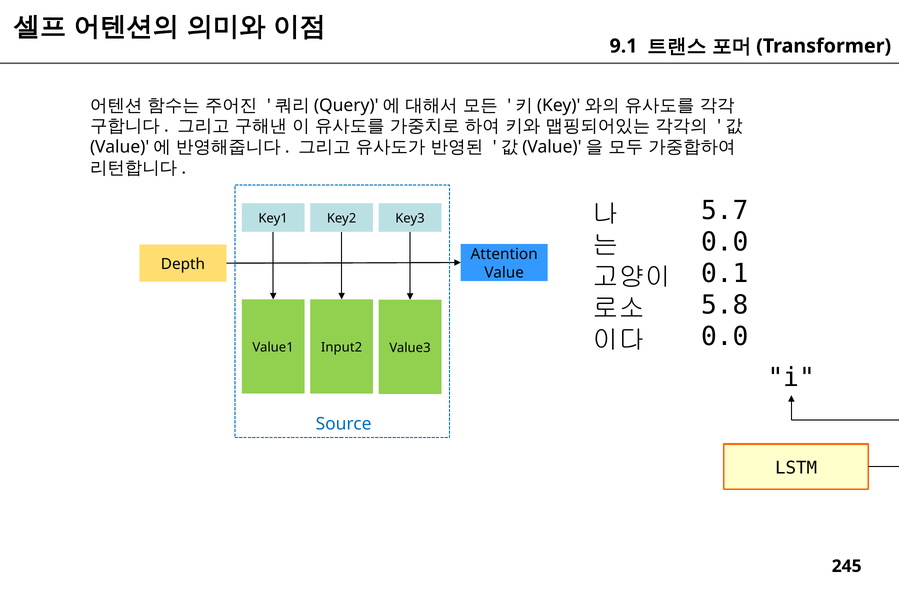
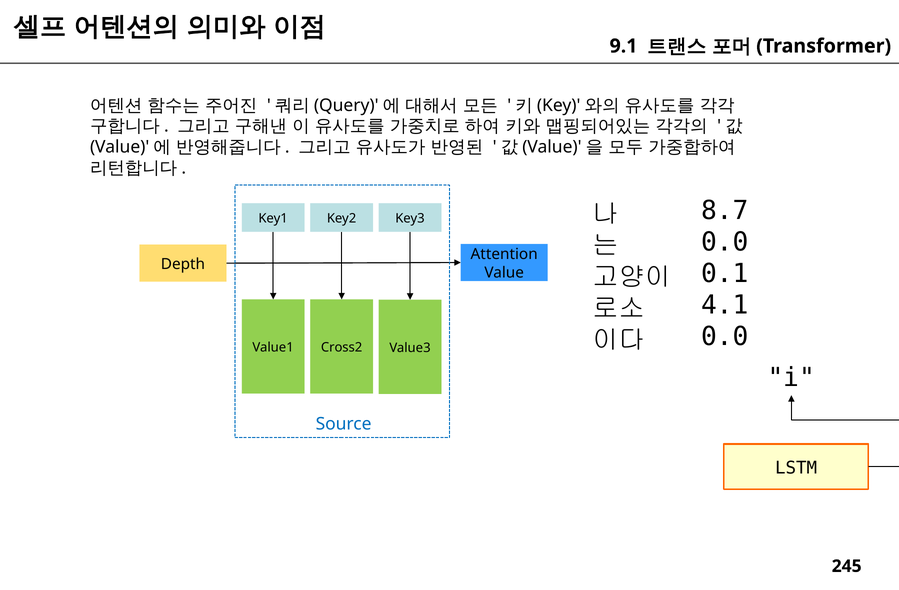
5.7: 5.7 -> 8.7 (725, 211)
5.8: 5.8 -> 4.1 (725, 305)
Input2: Input2 -> Cross2 (342, 348)
